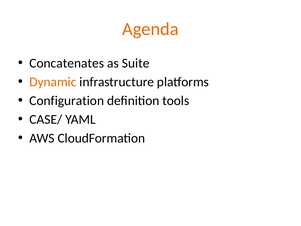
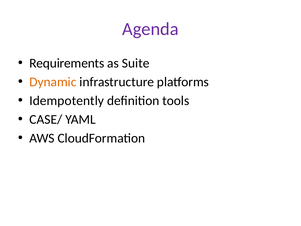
Agenda colour: orange -> purple (150, 29)
Concatenates: Concatenates -> Requirements (67, 63)
Configuration: Configuration -> Idempotently (67, 101)
